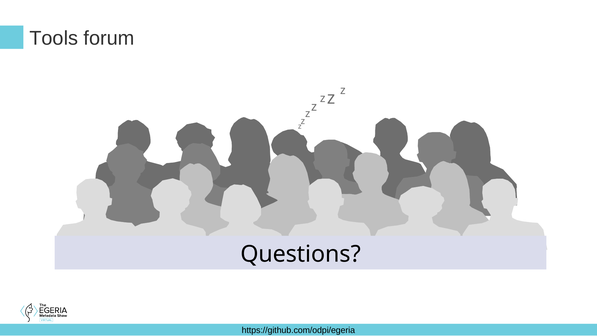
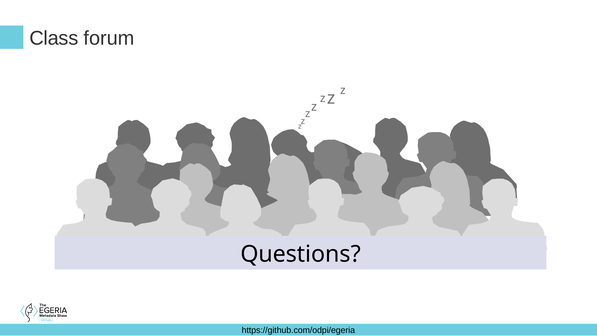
Tools: Tools -> Class (54, 38)
